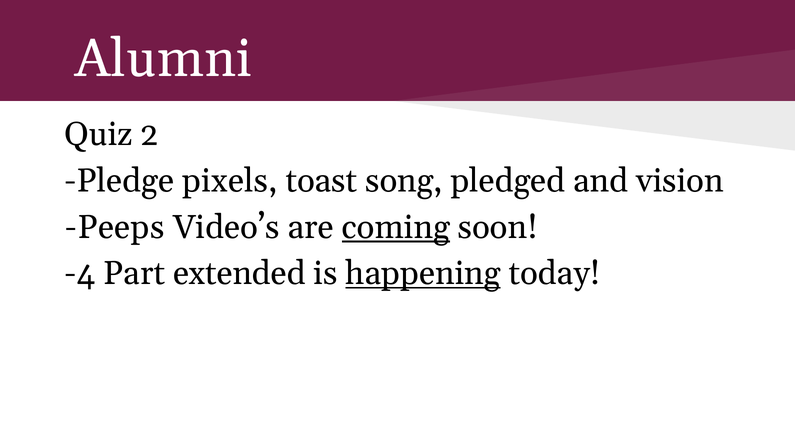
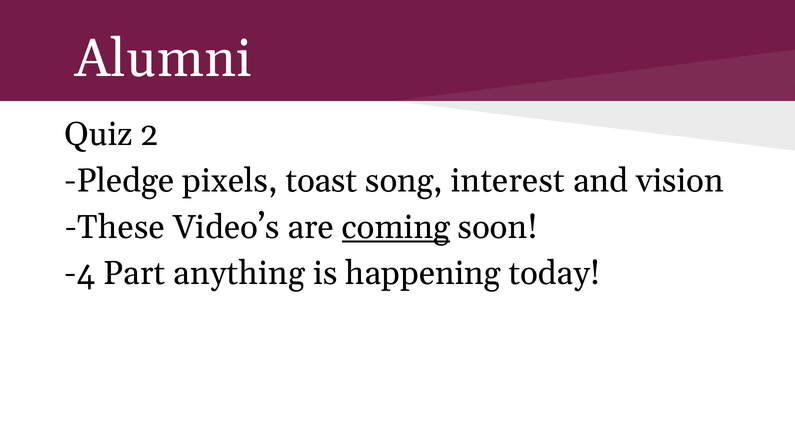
pledged: pledged -> interest (508, 181)
Peeps: Peeps -> These (115, 227)
extended: extended -> anything (239, 274)
happening underline: present -> none (423, 274)
